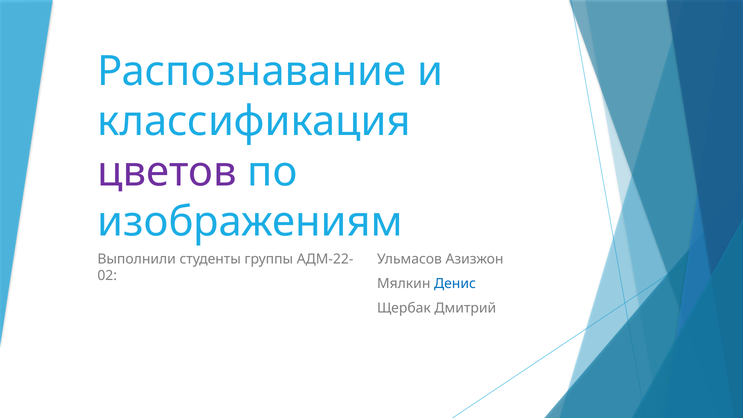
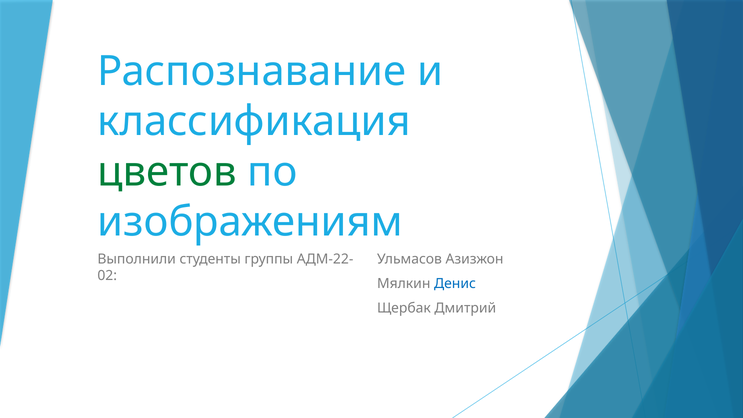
цветов colour: purple -> green (167, 172)
